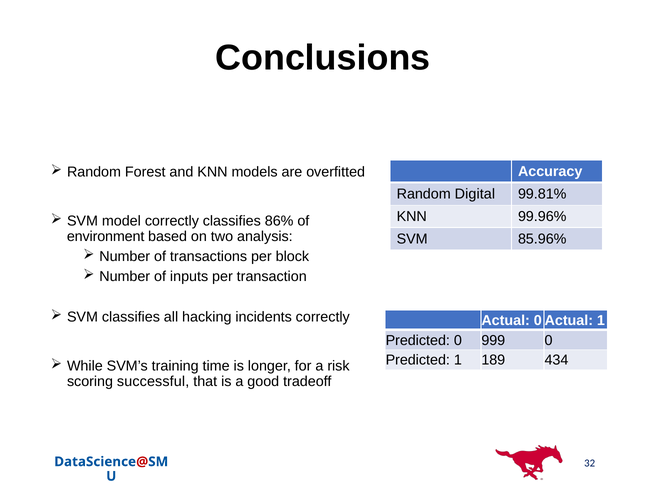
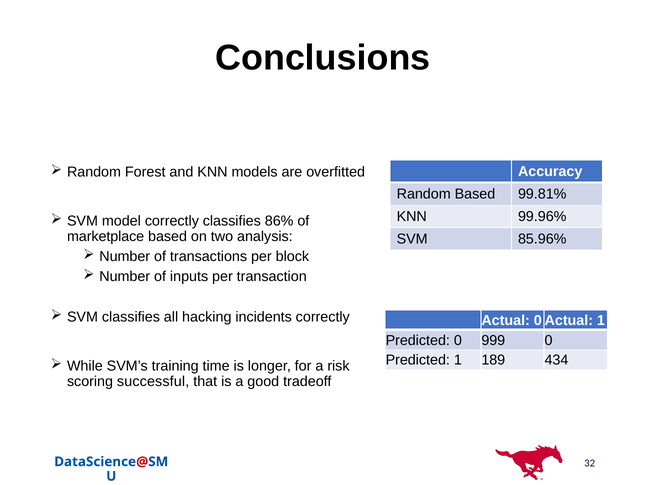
Random Digital: Digital -> Based (475, 194)
environment: environment -> marketplace (106, 236)
